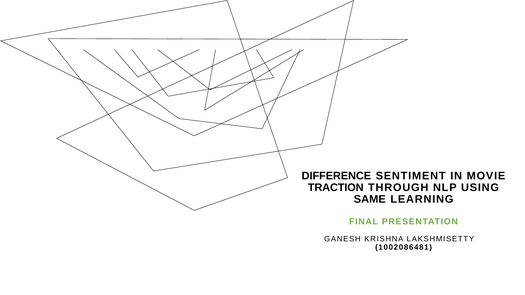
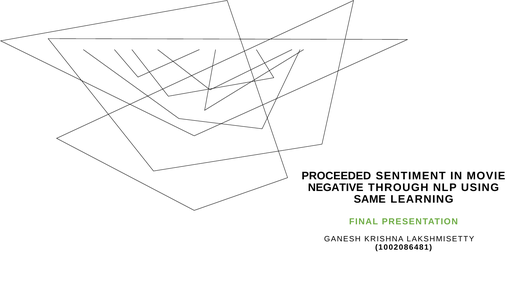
DIFFERENCE: DIFFERENCE -> PROCEEDED (336, 176)
TRACTION: TRACTION -> NEGATIVE (336, 188)
